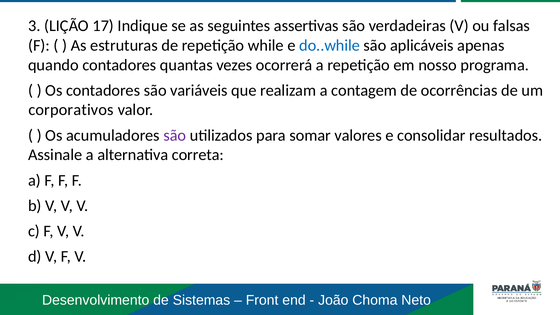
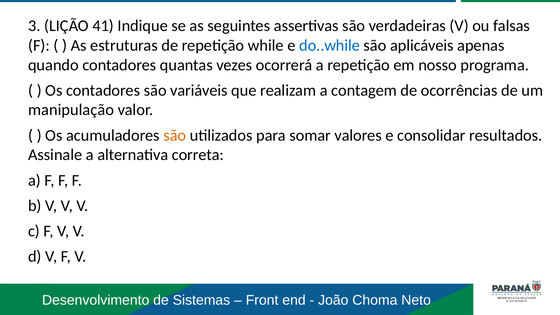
17: 17 -> 41 (103, 26)
corporativos: corporativos -> manipulação (71, 110)
são colour: purple -> orange (175, 135)
